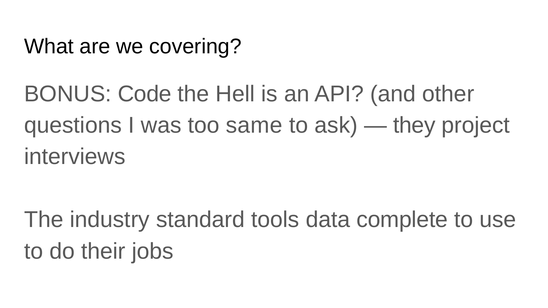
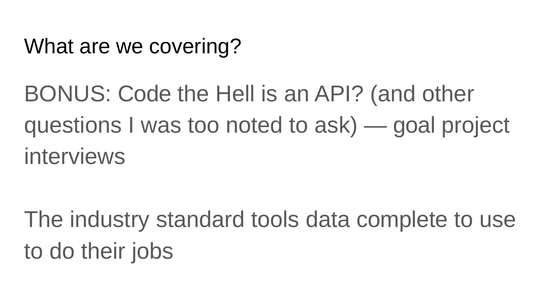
same: same -> noted (254, 125)
they: they -> goal (414, 125)
